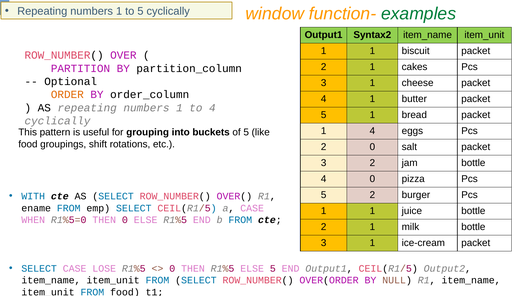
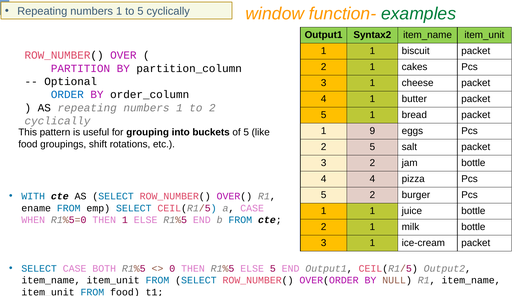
ORDER colour: orange -> blue (67, 95)
to 4: 4 -> 2 (212, 108)
1 4: 4 -> 9 (372, 131)
2 0: 0 -> 5 (372, 147)
4 0: 0 -> 4 (372, 179)
THEN 0: 0 -> 1 (125, 220)
LOSE: LOSE -> BOTH (104, 268)
